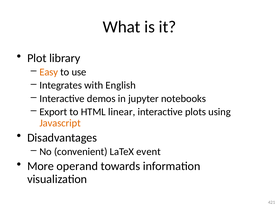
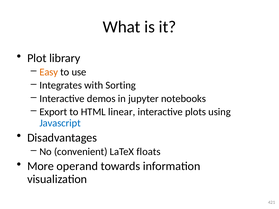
English: English -> Sorting (121, 85)
Javascript colour: orange -> blue (60, 123)
event: event -> floats (149, 152)
